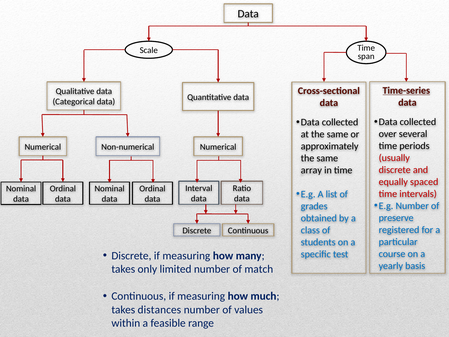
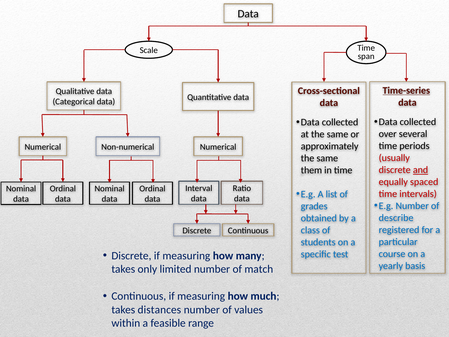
and underline: none -> present (421, 170)
array: array -> them (311, 170)
preserve: preserve -> describe (396, 218)
